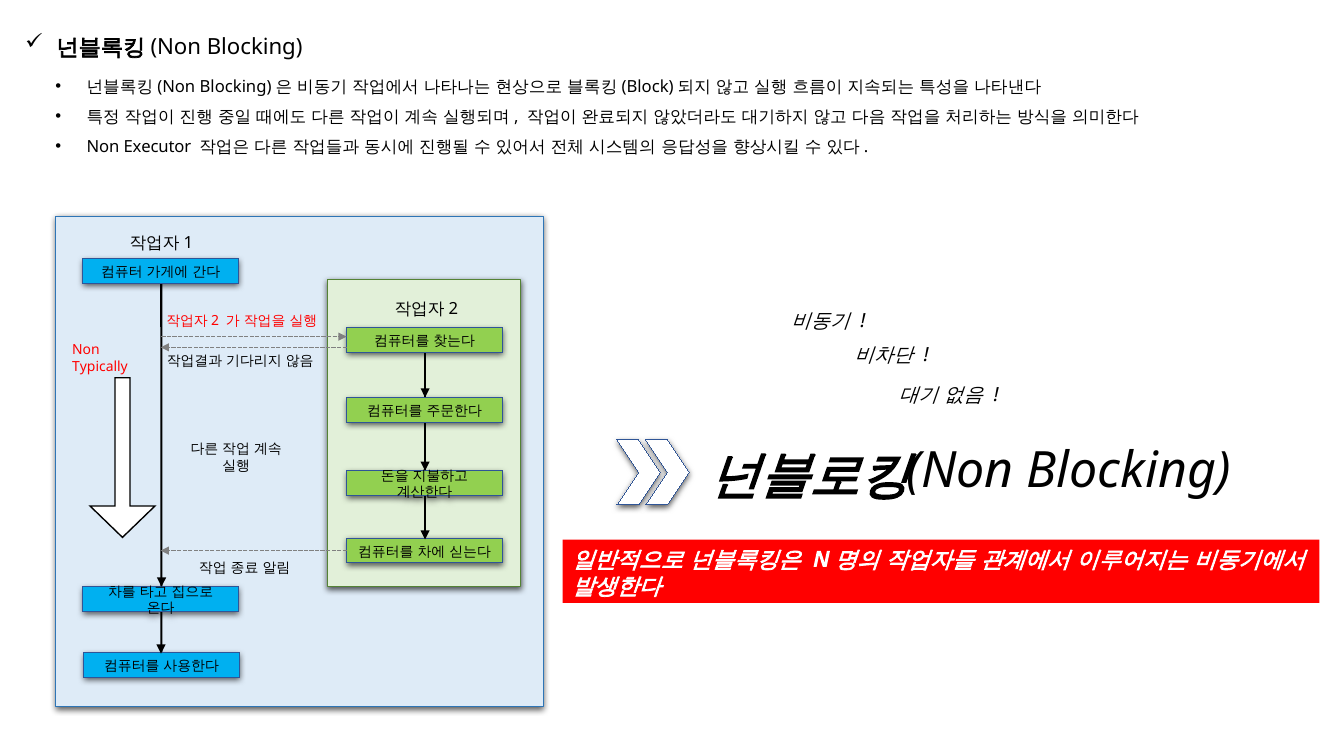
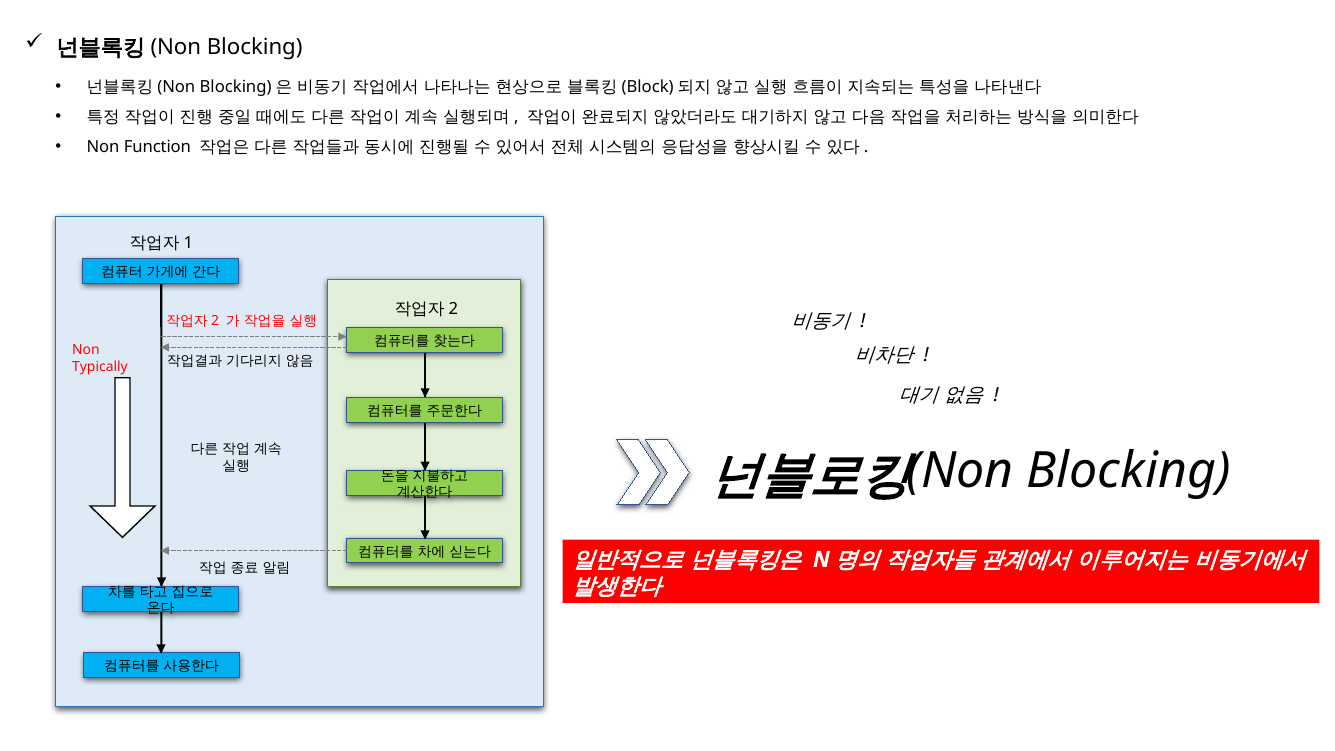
Executor: Executor -> Function (157, 147)
